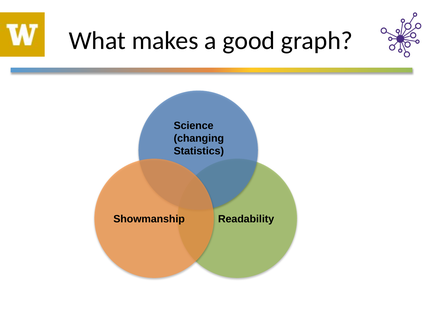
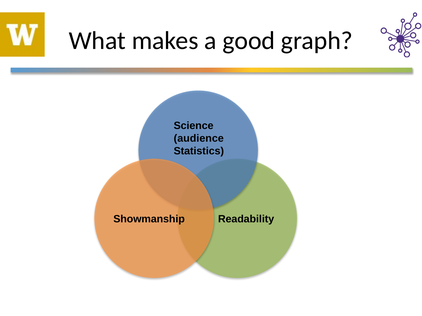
changing: changing -> audience (199, 139)
